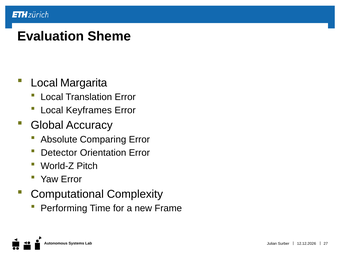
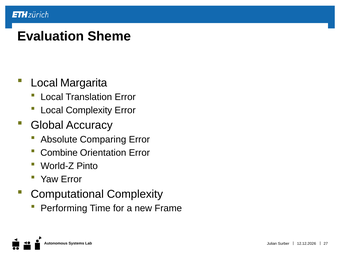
Local Keyframes: Keyframes -> Complexity (89, 110)
Detector: Detector -> Combine (59, 153)
Pitch: Pitch -> Pinto (87, 166)
